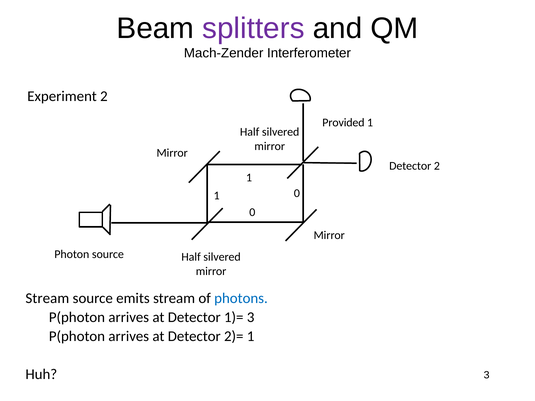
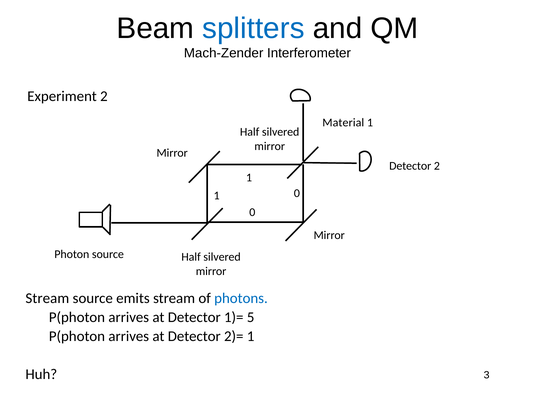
splitters colour: purple -> blue (253, 29)
Provided: Provided -> Material (343, 123)
1)= 3: 3 -> 5 (251, 318)
